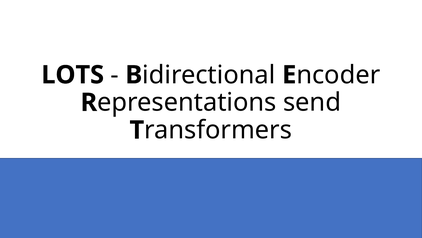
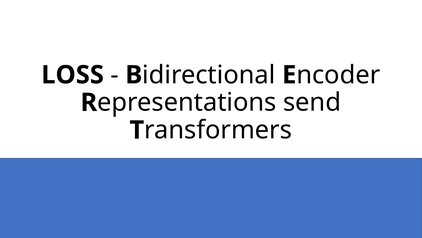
LOTS: LOTS -> LOSS (73, 75)
